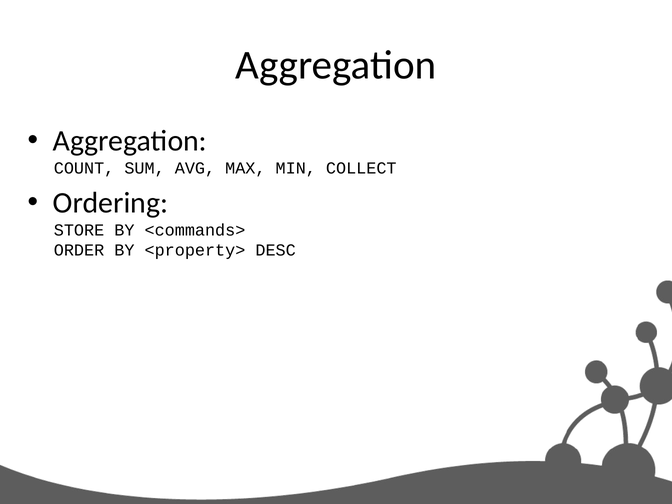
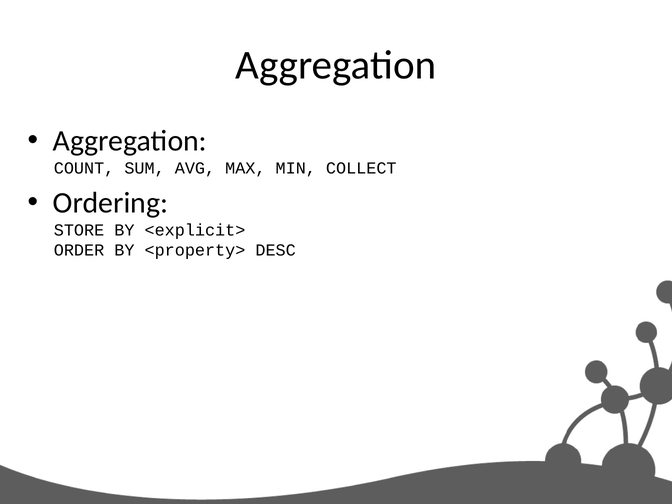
<commands>: <commands> -> <explicit> (195, 230)
